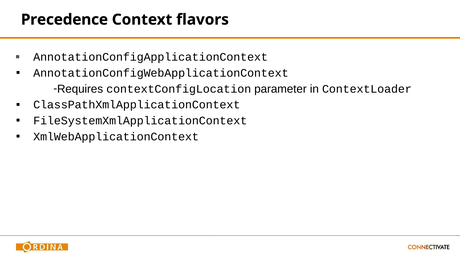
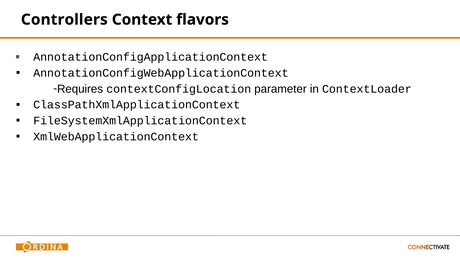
Precedence: Precedence -> Controllers (64, 20)
